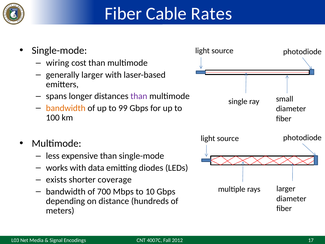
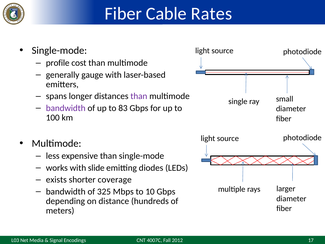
wiring: wiring -> profile (58, 63)
generally larger: larger -> gauge (92, 75)
bandwidth colour: orange -> purple (66, 108)
99: 99 -> 83 (123, 108)
data: data -> slide (96, 168)
700: 700 -> 325 (104, 191)
